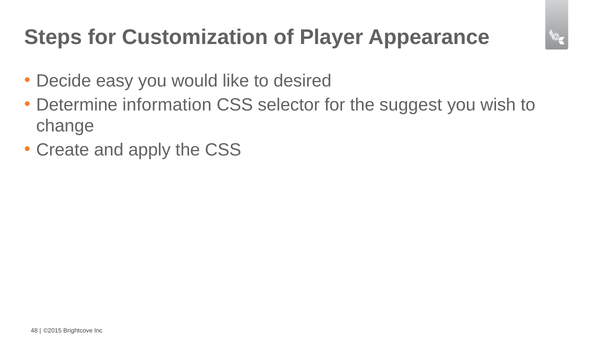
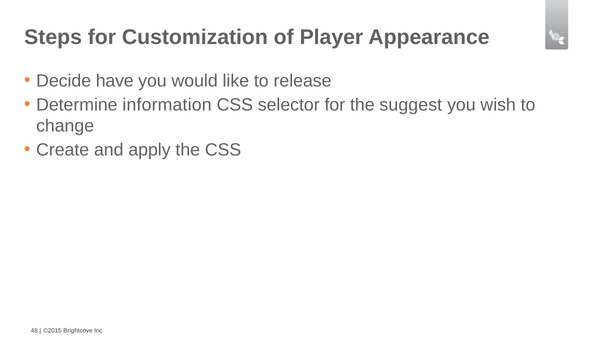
easy: easy -> have (115, 81)
desired: desired -> release (303, 81)
